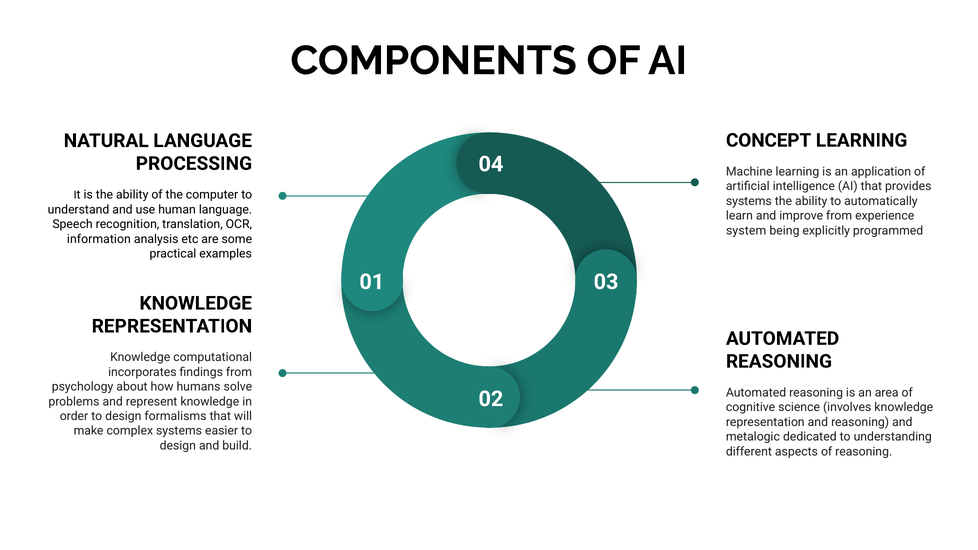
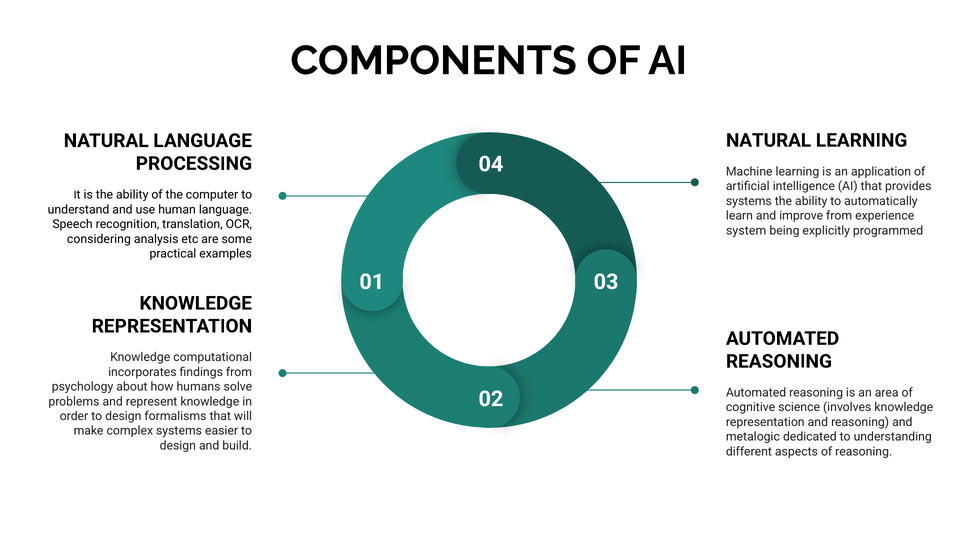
CONCEPT: CONCEPT -> NATURAL (769, 140)
information: information -> considering (99, 239)
